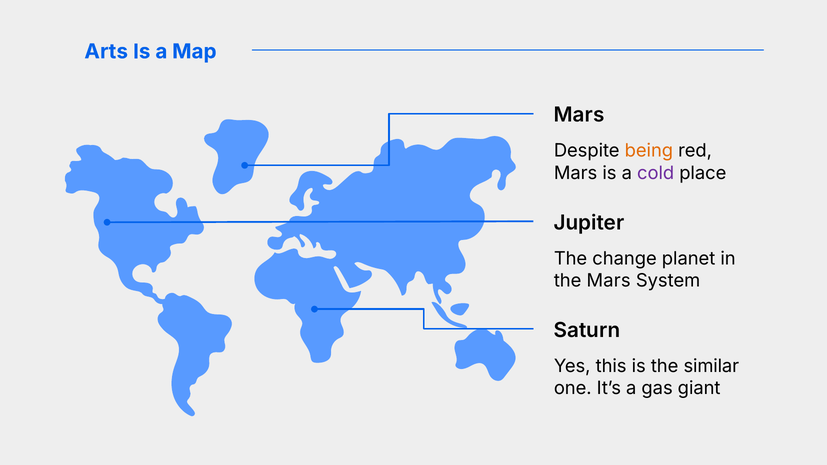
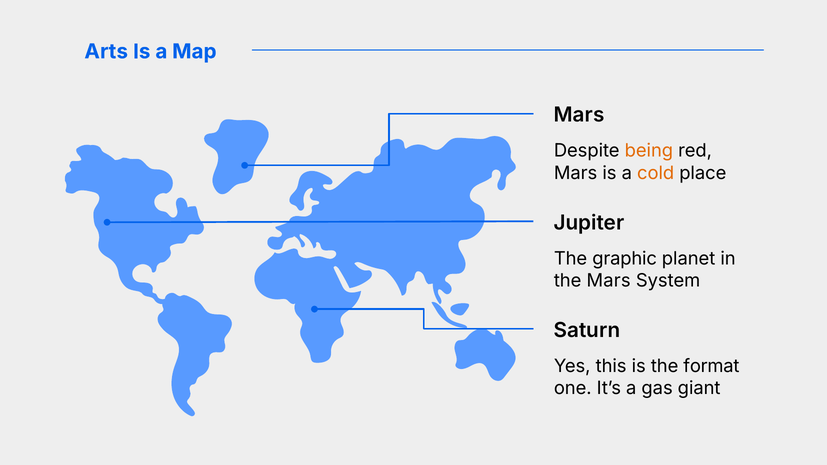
cold colour: purple -> orange (656, 173)
change: change -> graphic (625, 259)
similar: similar -> format (711, 366)
